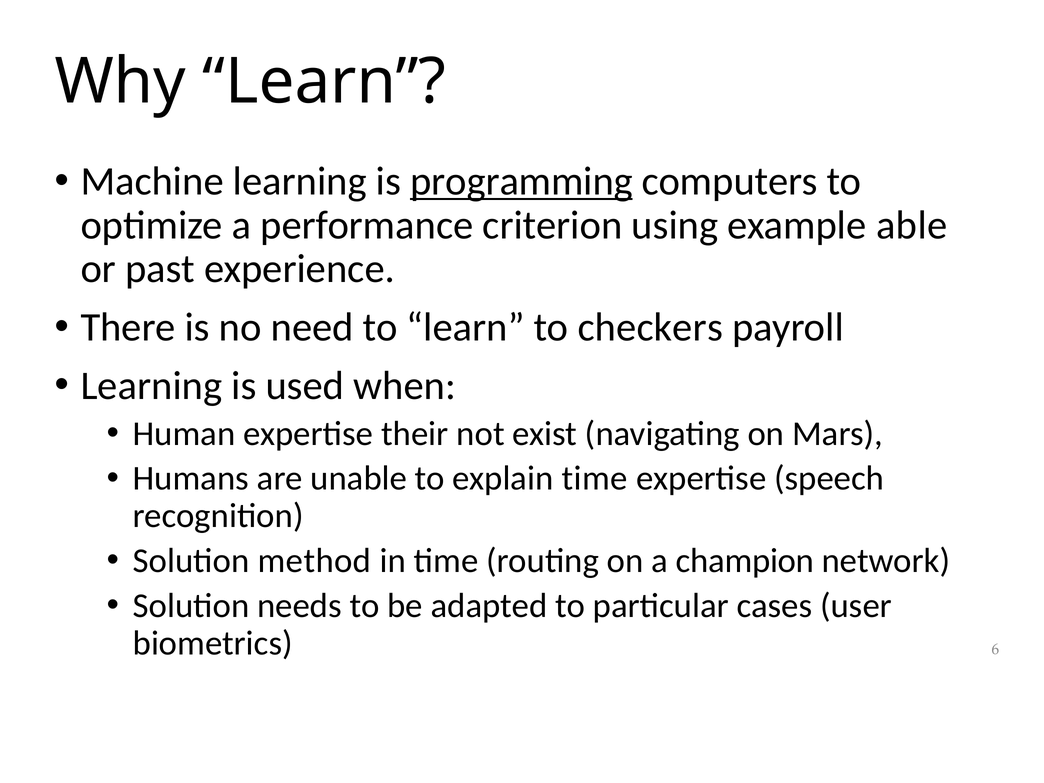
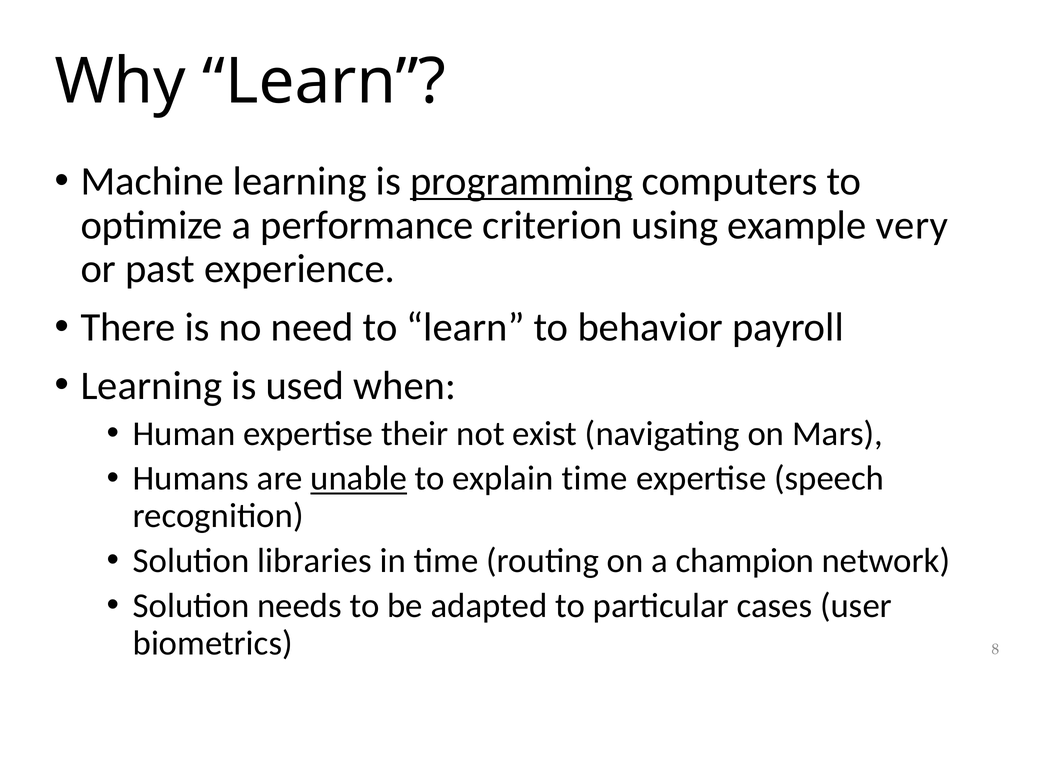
able: able -> very (912, 225)
checkers: checkers -> behavior (650, 327)
unable underline: none -> present (359, 478)
method: method -> libraries (315, 561)
6: 6 -> 8 (996, 649)
